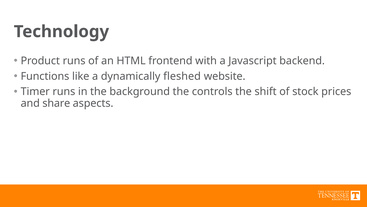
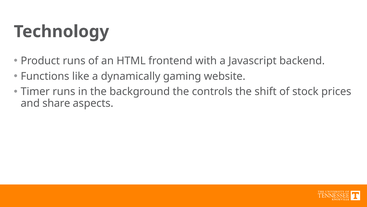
fleshed: fleshed -> gaming (182, 76)
